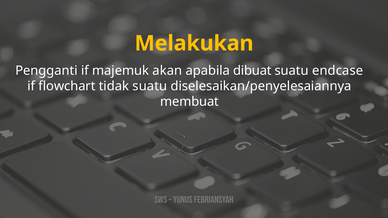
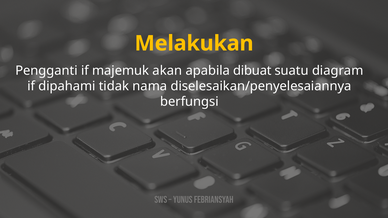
endcase: endcase -> diagram (338, 71)
flowchart: flowchart -> dipahami (67, 86)
tidak suatu: suatu -> nama (150, 86)
membuat: membuat -> berfungsi (189, 102)
